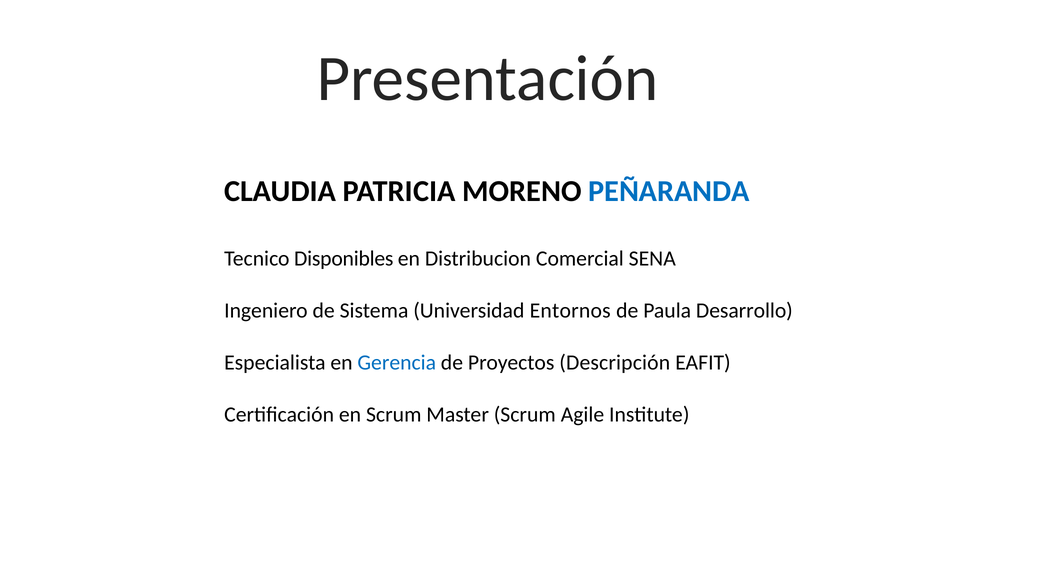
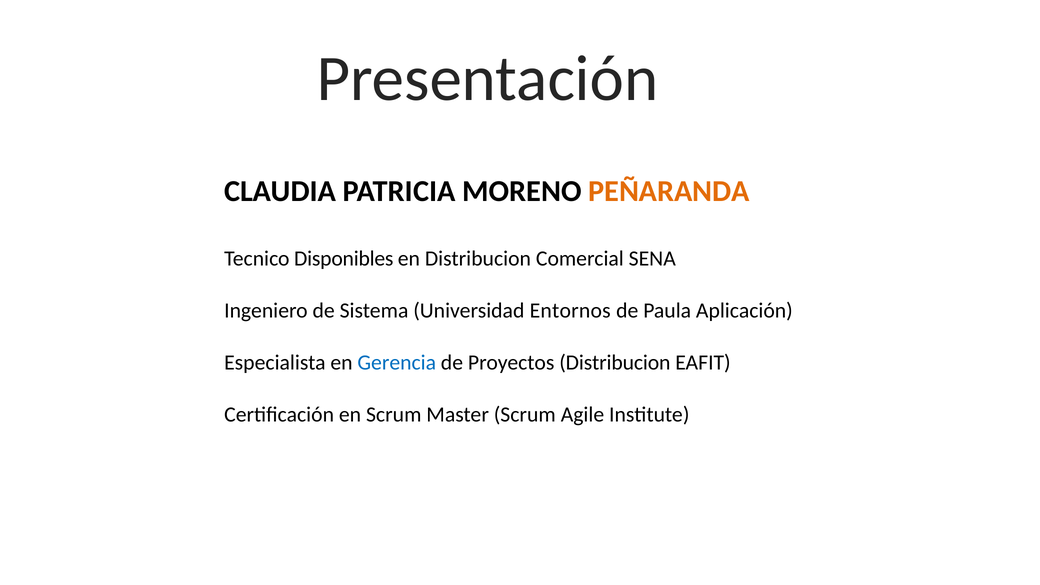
PEÑARANDA colour: blue -> orange (669, 191)
Desarrollo: Desarrollo -> Aplicación (744, 310)
Proyectos Descripción: Descripción -> Distribucion (615, 362)
